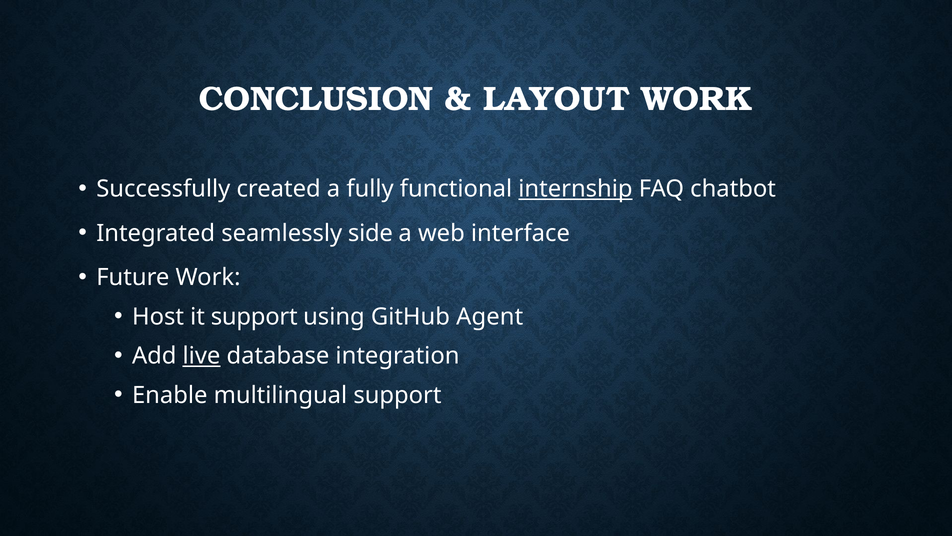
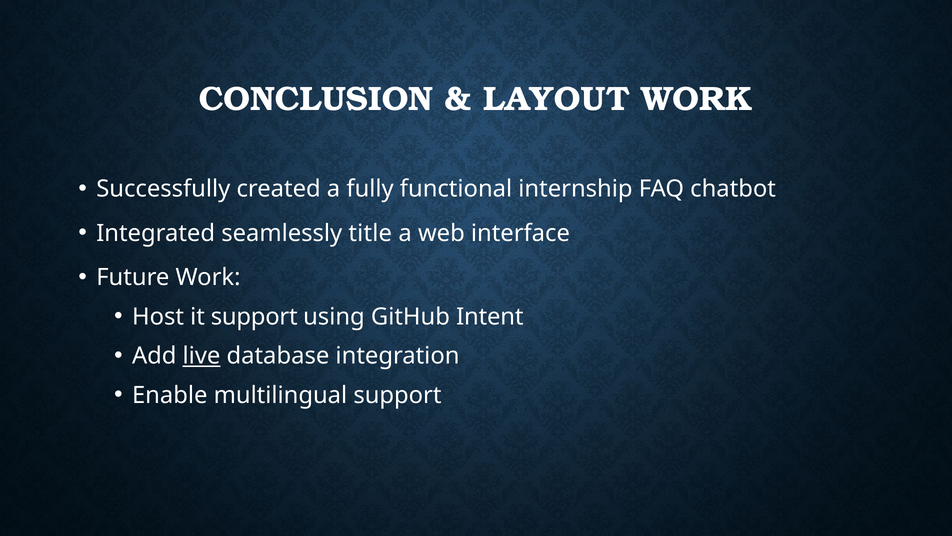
internship underline: present -> none (575, 189)
side: side -> title (370, 233)
Agent: Agent -> Intent (490, 316)
